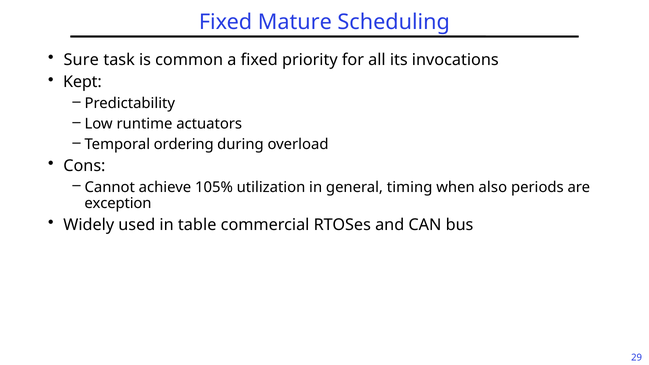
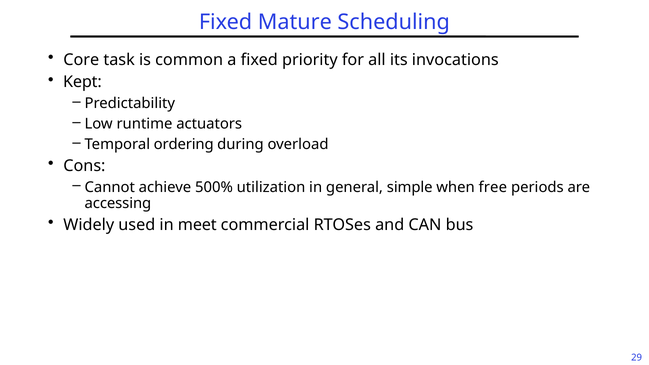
Sure: Sure -> Core (81, 60)
105%: 105% -> 500% (214, 187)
timing: timing -> simple (410, 187)
also: also -> free (493, 187)
exception: exception -> accessing (118, 203)
table: table -> meet (197, 225)
